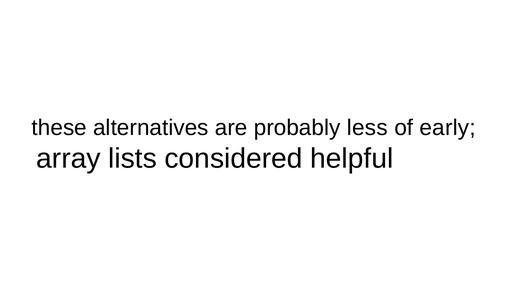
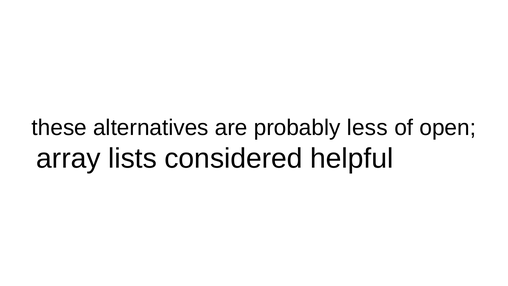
early: early -> open (448, 128)
